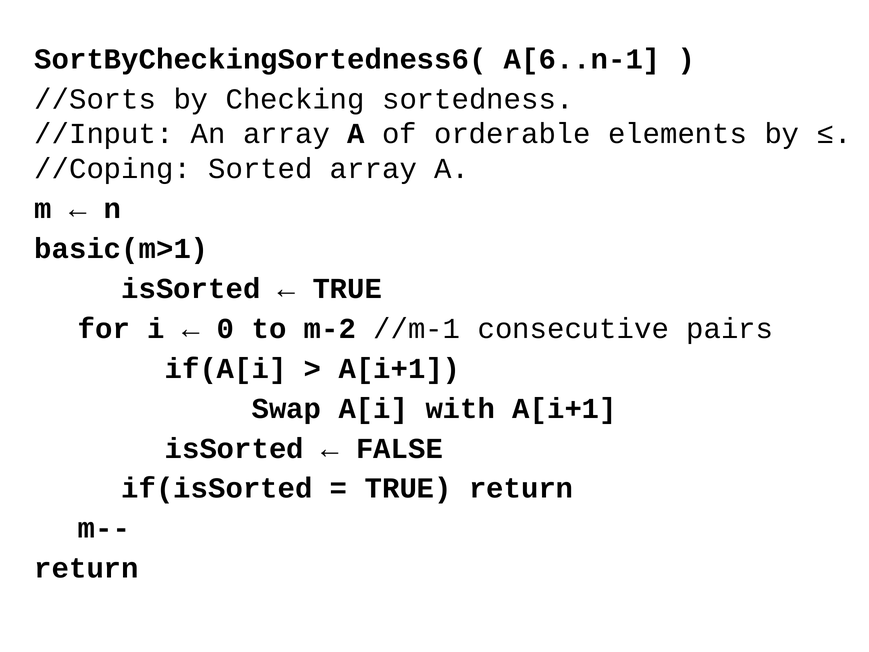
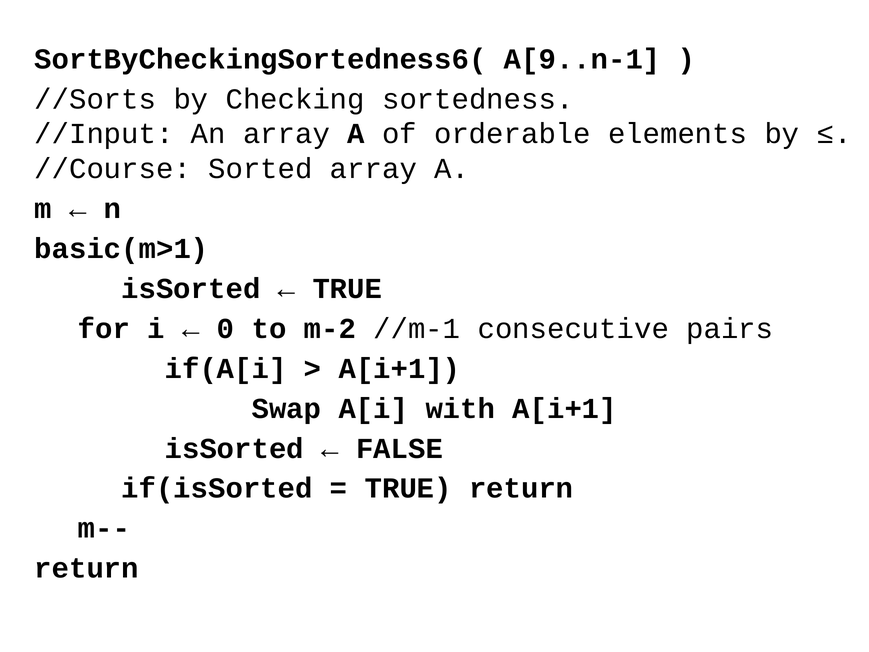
A[6..n-1: A[6..n-1 -> A[9..n-1 (582, 59)
//Coping: //Coping -> //Course (113, 169)
